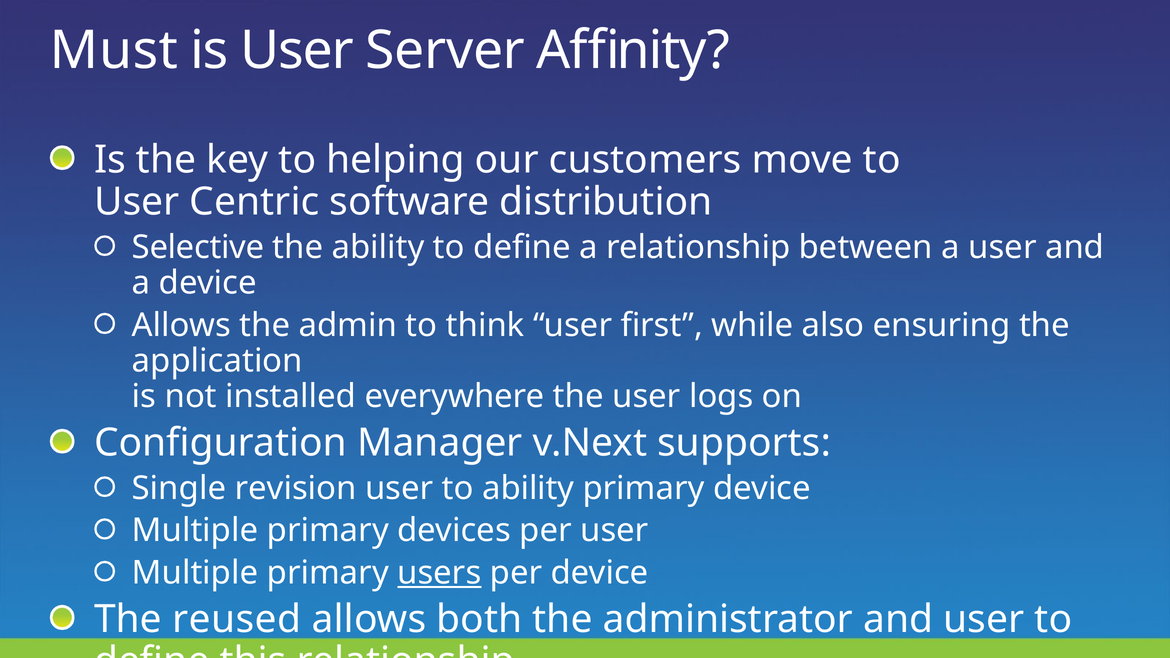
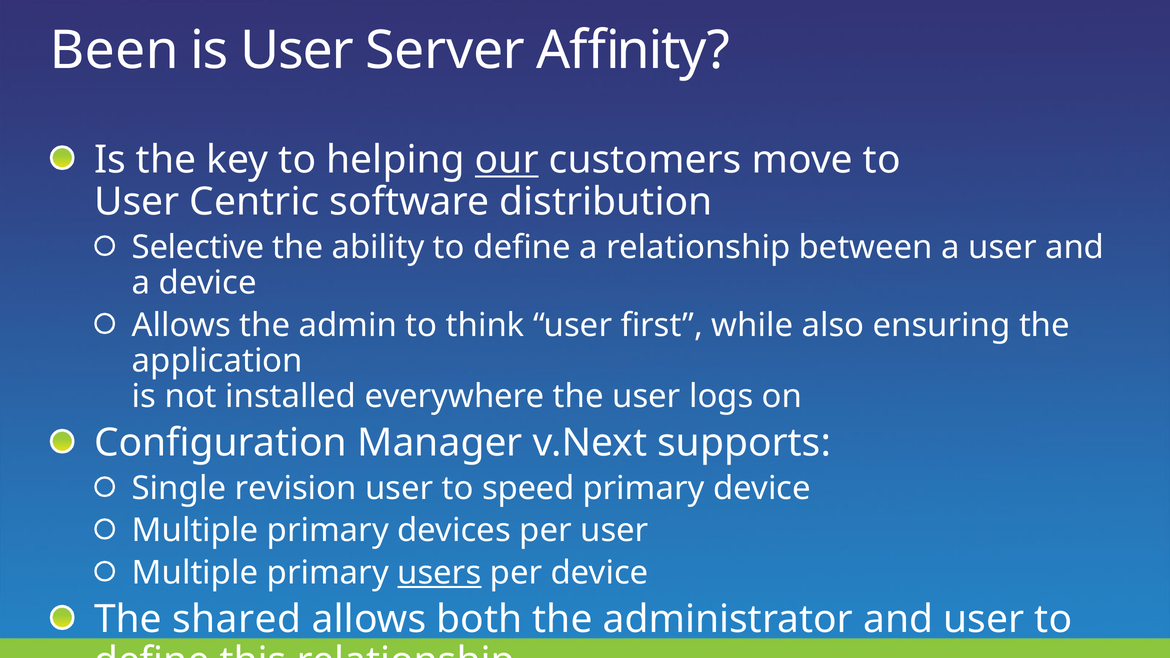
Must: Must -> Been (114, 51)
our underline: none -> present (507, 160)
to ability: ability -> speed (528, 489)
reused: reused -> shared (237, 620)
